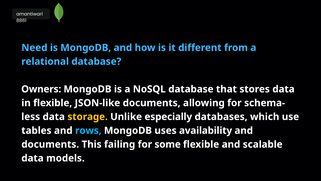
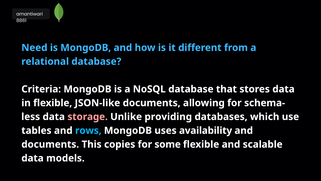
Owners: Owners -> Criteria (41, 89)
storage colour: yellow -> pink (88, 116)
especially: especially -> providing (168, 116)
failing: failing -> copies (120, 144)
